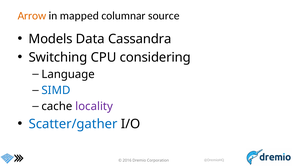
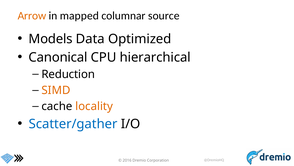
Cassandra: Cassandra -> Optimized (140, 39)
Switching: Switching -> Canonical (58, 57)
considering: considering -> hierarchical (155, 57)
Language: Language -> Reduction (68, 74)
SIMD colour: blue -> orange (56, 90)
locality colour: purple -> orange (94, 106)
